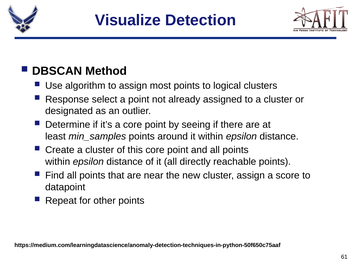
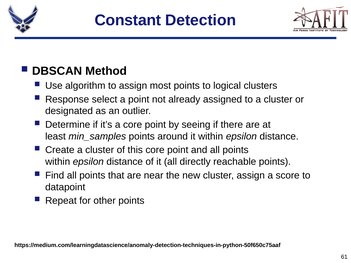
Visualize: Visualize -> Constant (128, 20)
